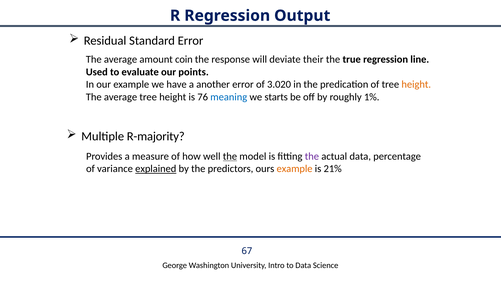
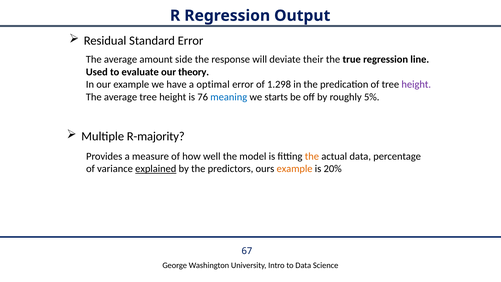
coin: coin -> side (184, 59)
points: points -> theory (194, 72)
another: another -> optimal (213, 84)
3.020: 3.020 -> 1.298 (279, 84)
height colour: orange -> purple (416, 84)
1%: 1% -> 5% (372, 97)
the underline: present -> none (230, 156)
the colour: purple -> orange (312, 156)
21%: 21% -> 20% (333, 169)
